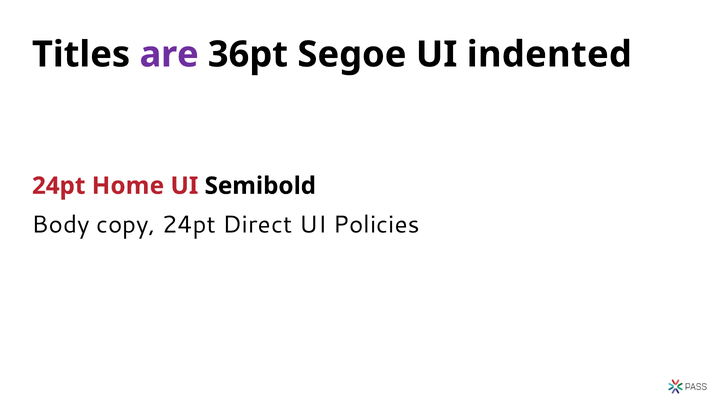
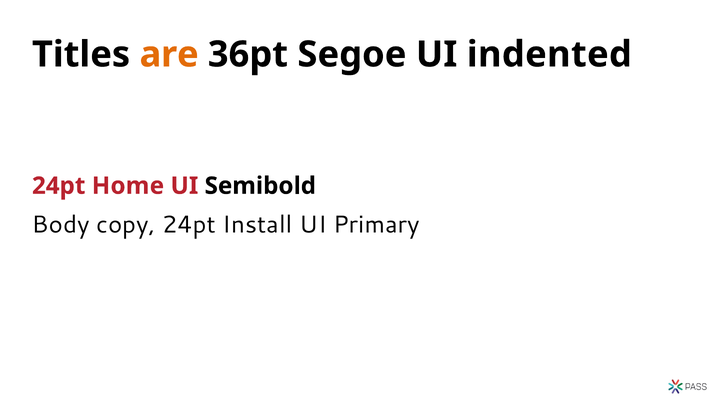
are colour: purple -> orange (169, 54)
Direct: Direct -> Install (258, 224)
Policies: Policies -> Primary (376, 224)
